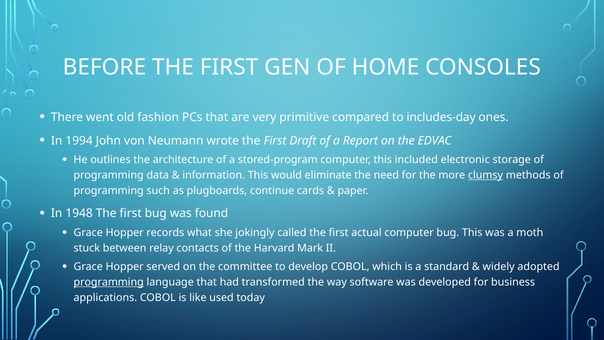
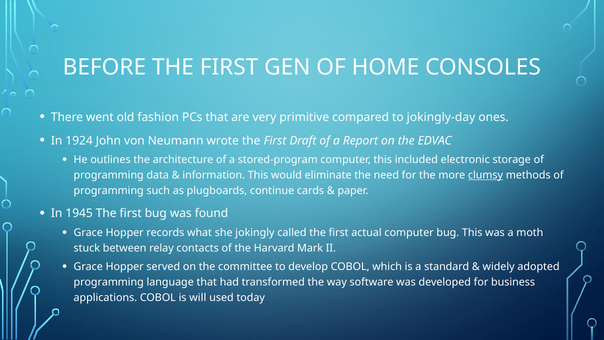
includes-day: includes-day -> jokingly-day (441, 117)
1994: 1994 -> 1924 (79, 140)
1948: 1948 -> 1945 (79, 213)
programming underline: present -> none (109, 282)
like: like -> will (198, 297)
